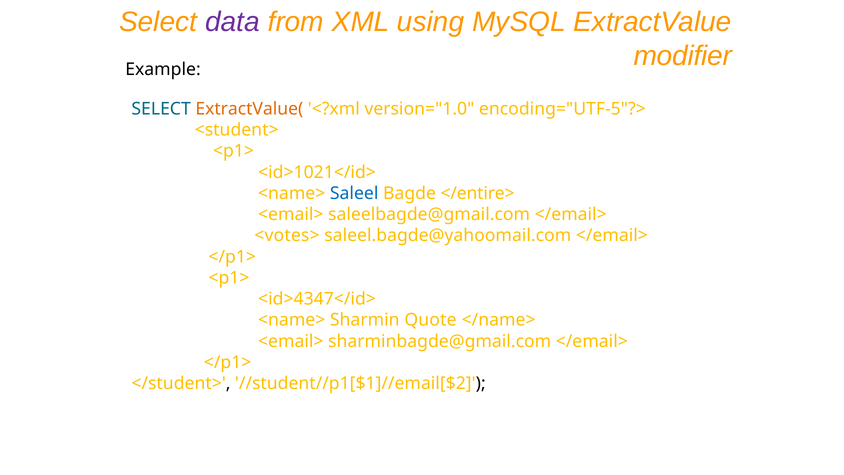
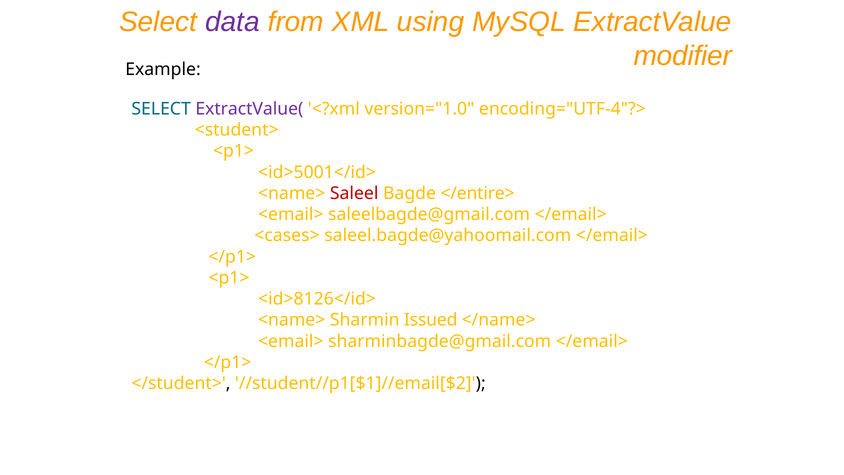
ExtractValue( colour: orange -> purple (249, 109)
encoding="UTF-5"?>: encoding="UTF-5"?> -> encoding="UTF-4"?> (562, 109)
<id>1021</id>: <id>1021</id> -> <id>5001</id> (317, 172)
Saleel colour: blue -> red (354, 193)
<votes>: <votes> -> <cases> (287, 235)
<id>4347</id>: <id>4347</id> -> <id>8126</id> (317, 299)
Quote: Quote -> Issued (431, 320)
